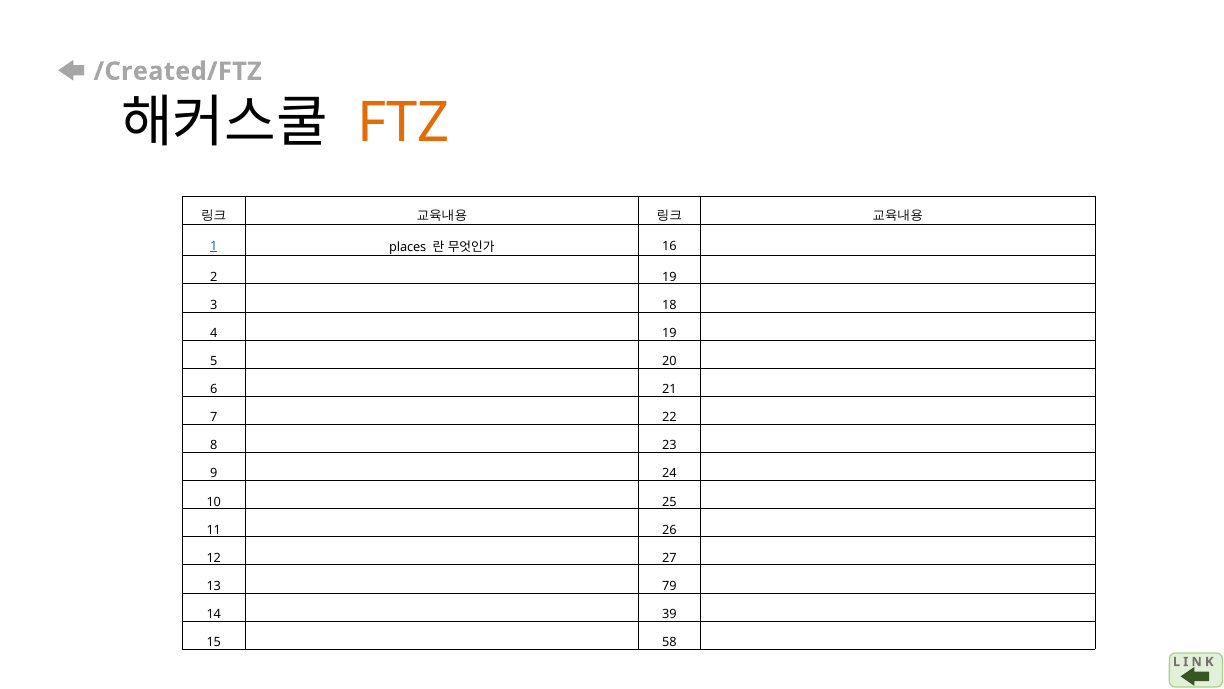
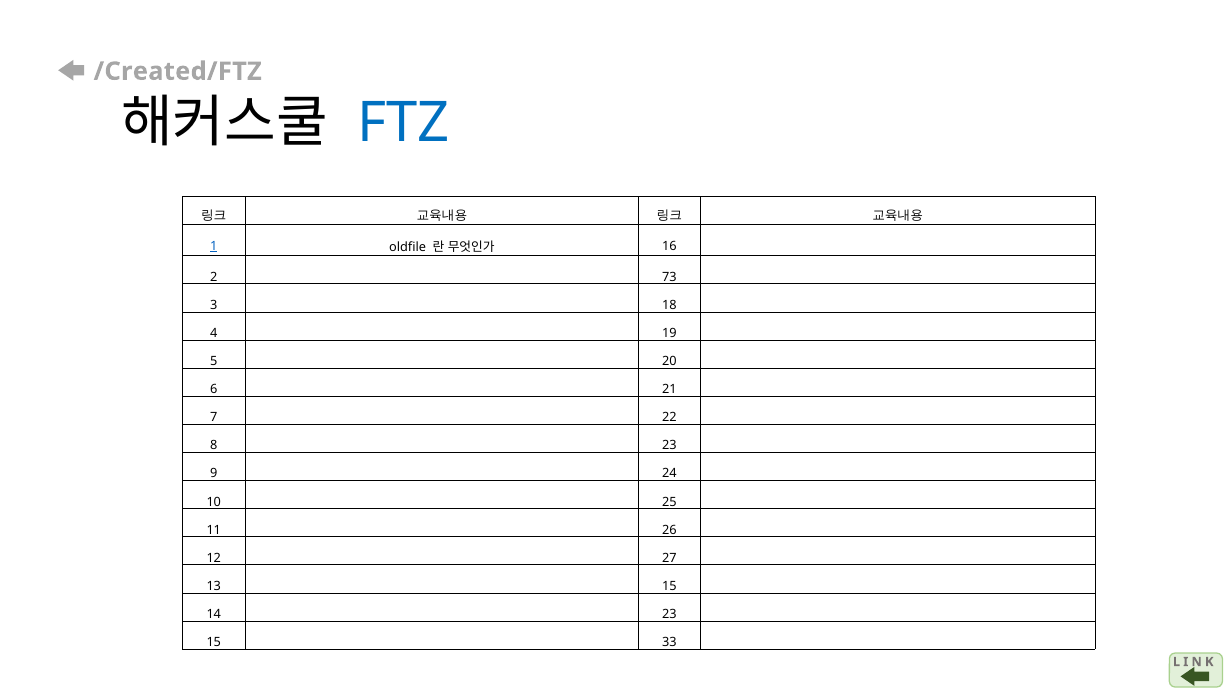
FTZ colour: orange -> blue (403, 122)
places: places -> oldfile (408, 247)
2 19: 19 -> 73 (669, 277)
13 79: 79 -> 15 (669, 586)
14 39: 39 -> 23 (669, 614)
58: 58 -> 33 (669, 642)
